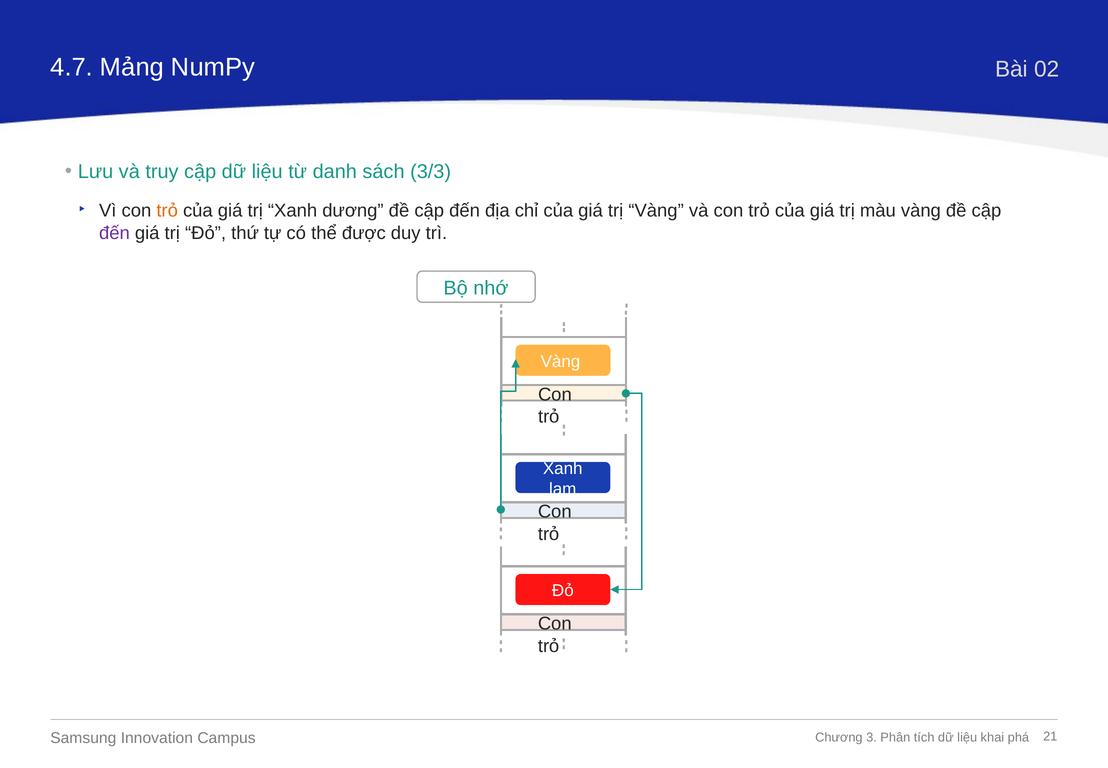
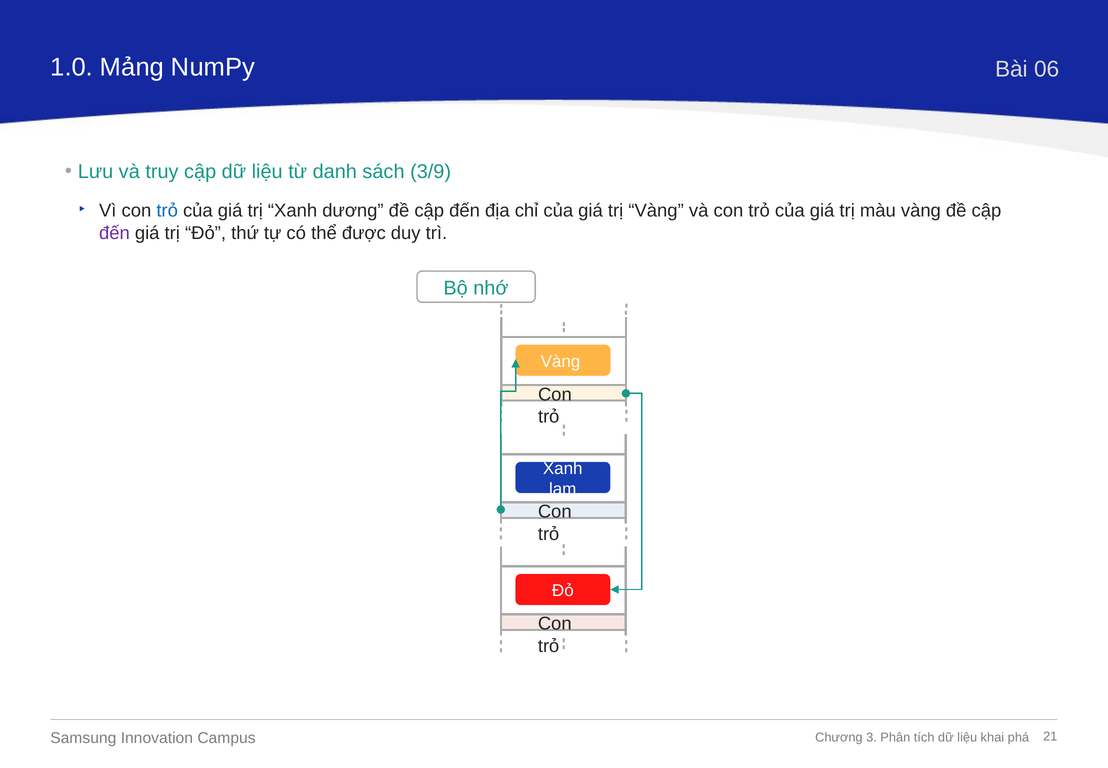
4.7: 4.7 -> 1.0 (72, 67)
02: 02 -> 06 (1047, 69)
3/3: 3/3 -> 3/9 (431, 171)
trỏ colour: orange -> blue (167, 211)
